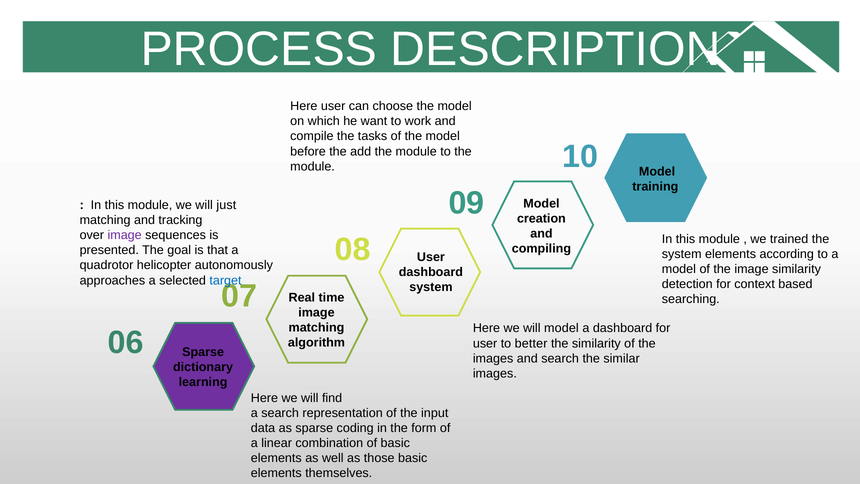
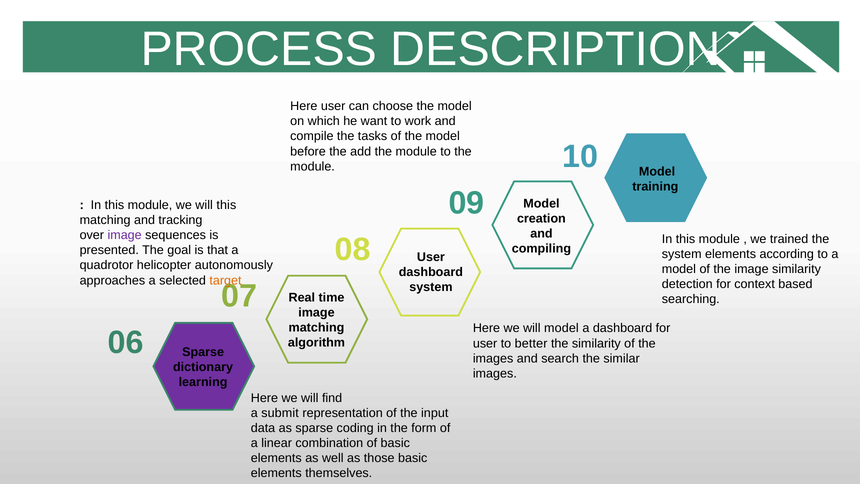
will just: just -> this (226, 205)
target colour: blue -> orange (225, 280)
a search: search -> submit (280, 413)
